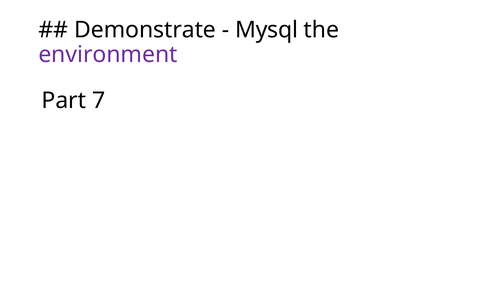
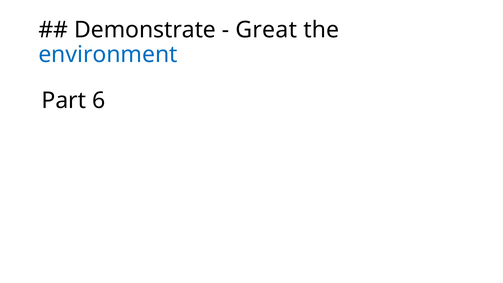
Mysql: Mysql -> Great (266, 30)
environment colour: purple -> blue (108, 55)
7: 7 -> 6 (99, 100)
